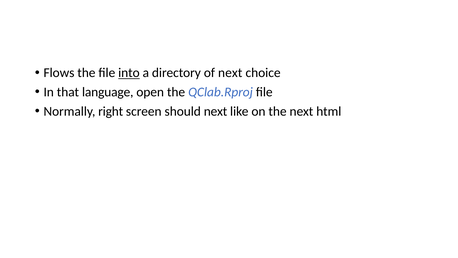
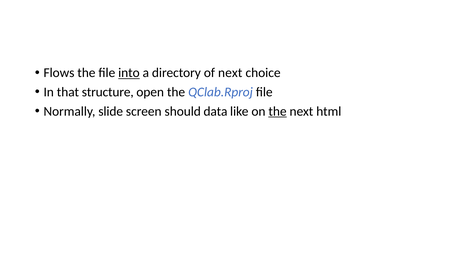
language: language -> structure (108, 92)
right: right -> slide (111, 111)
should next: next -> data (216, 111)
the underline: none -> present (278, 111)
